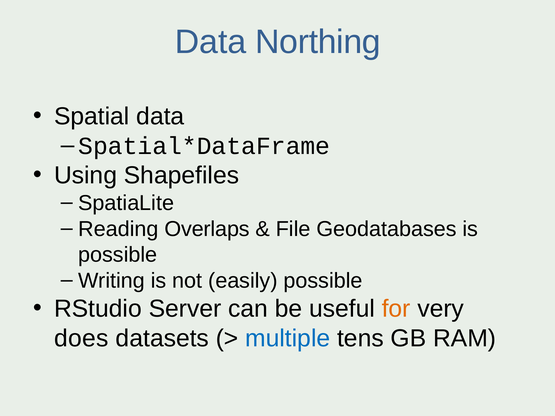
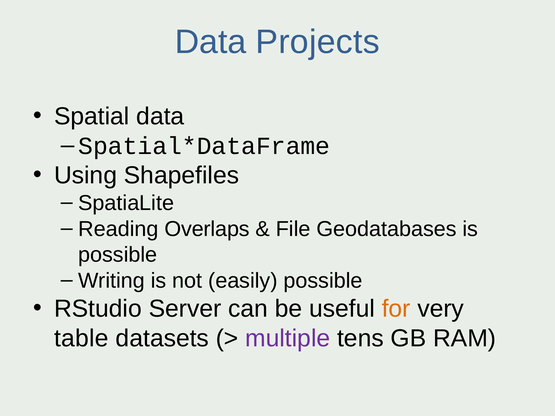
Northing: Northing -> Projects (318, 42)
does: does -> table (81, 338)
multiple colour: blue -> purple (288, 338)
